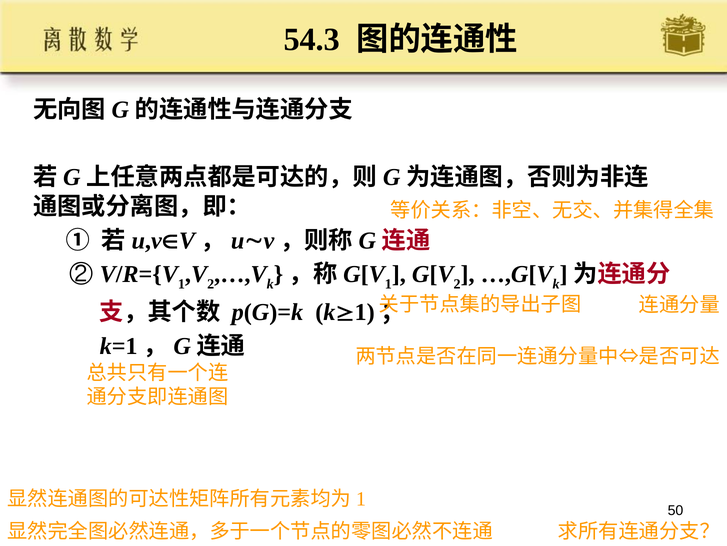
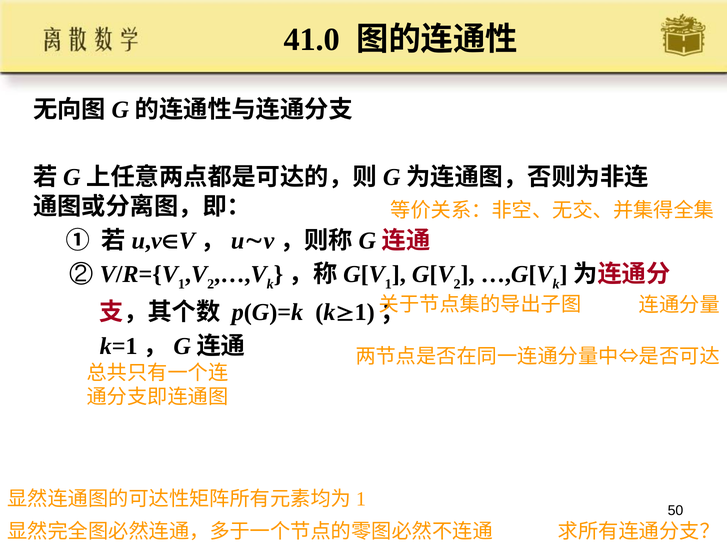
54.3: 54.3 -> 41.0 (312, 40)
